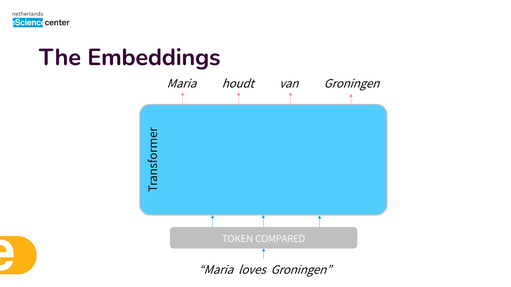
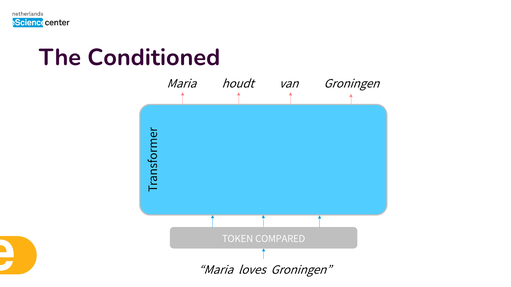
Embeddings: Embeddings -> Conditioned (154, 57)
